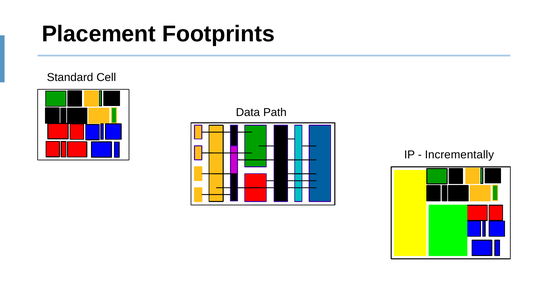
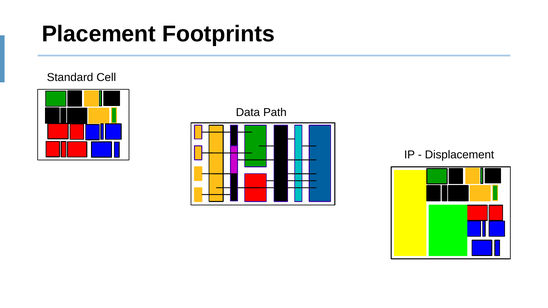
Incrementally: Incrementally -> Displacement (459, 155)
